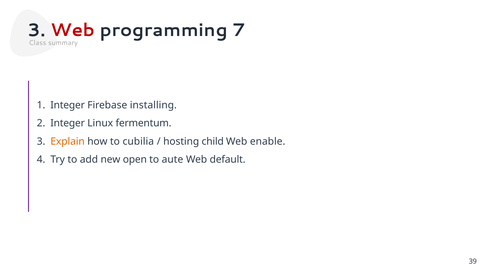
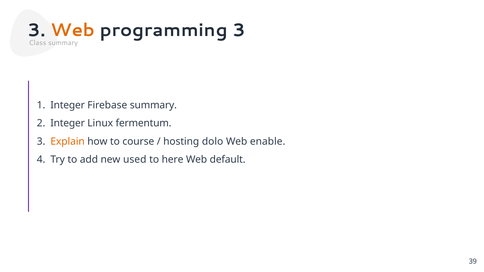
Web colour: red -> orange (73, 30)
programming 7: 7 -> 3 (239, 30)
Firebase installing: installing -> summary (153, 105)
cubilia: cubilia -> course (138, 142)
child: child -> dolo (213, 142)
open: open -> used (135, 160)
aute: aute -> here (173, 160)
